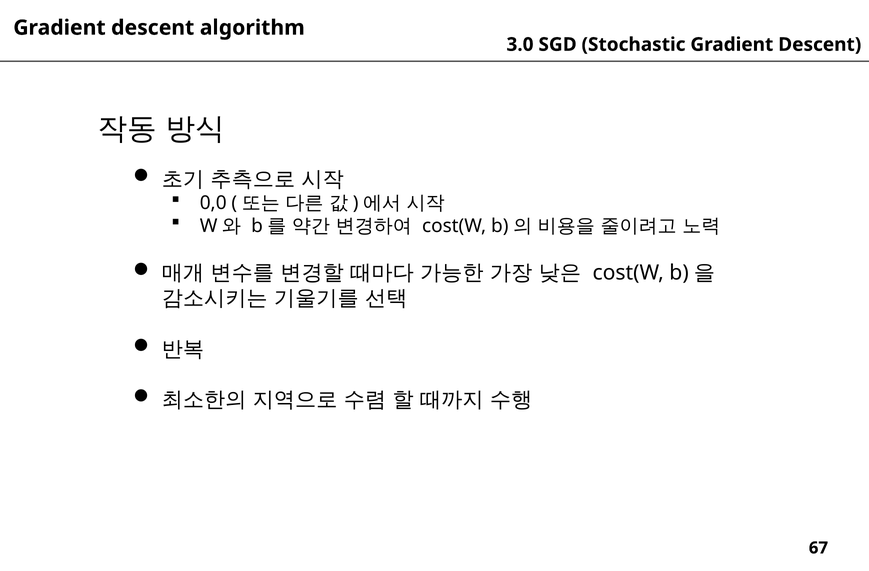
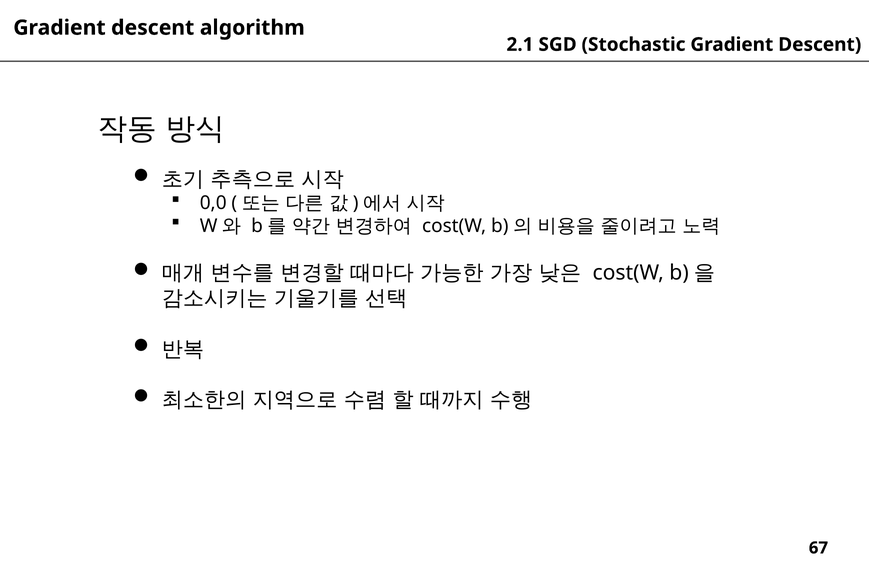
3.0: 3.0 -> 2.1 (520, 45)
